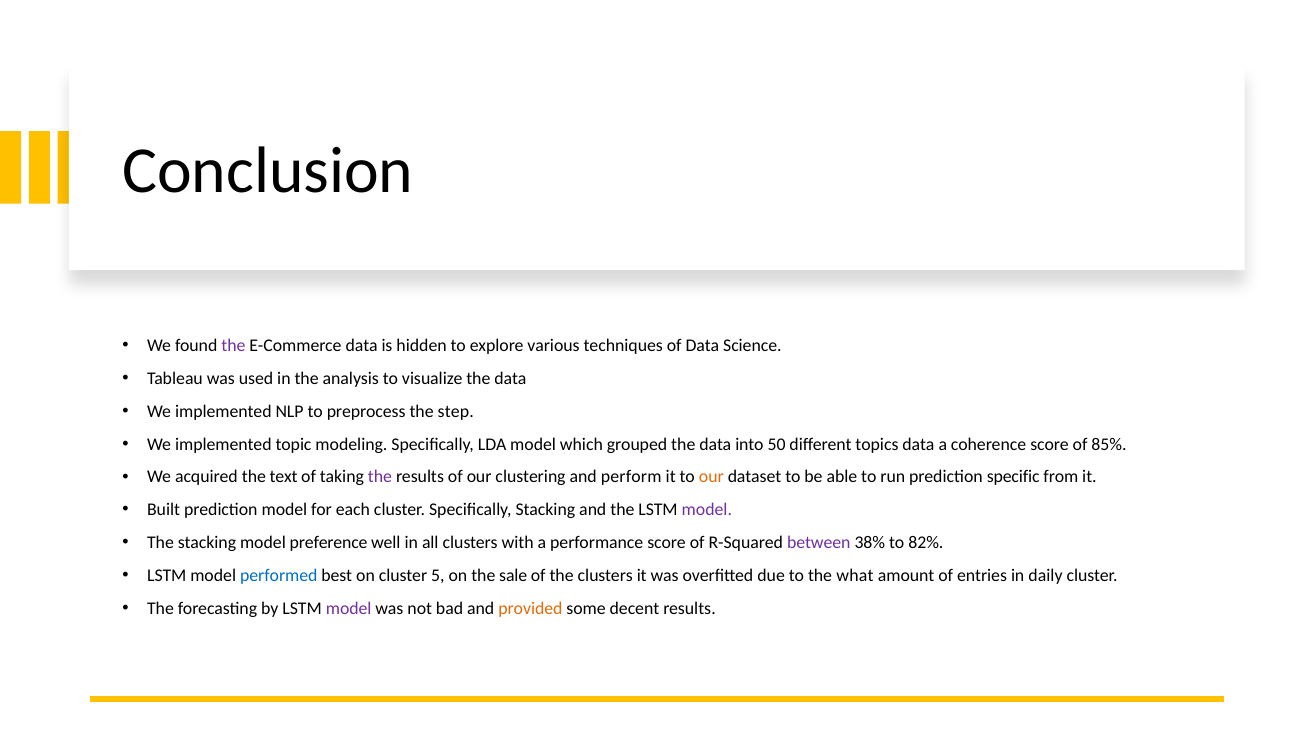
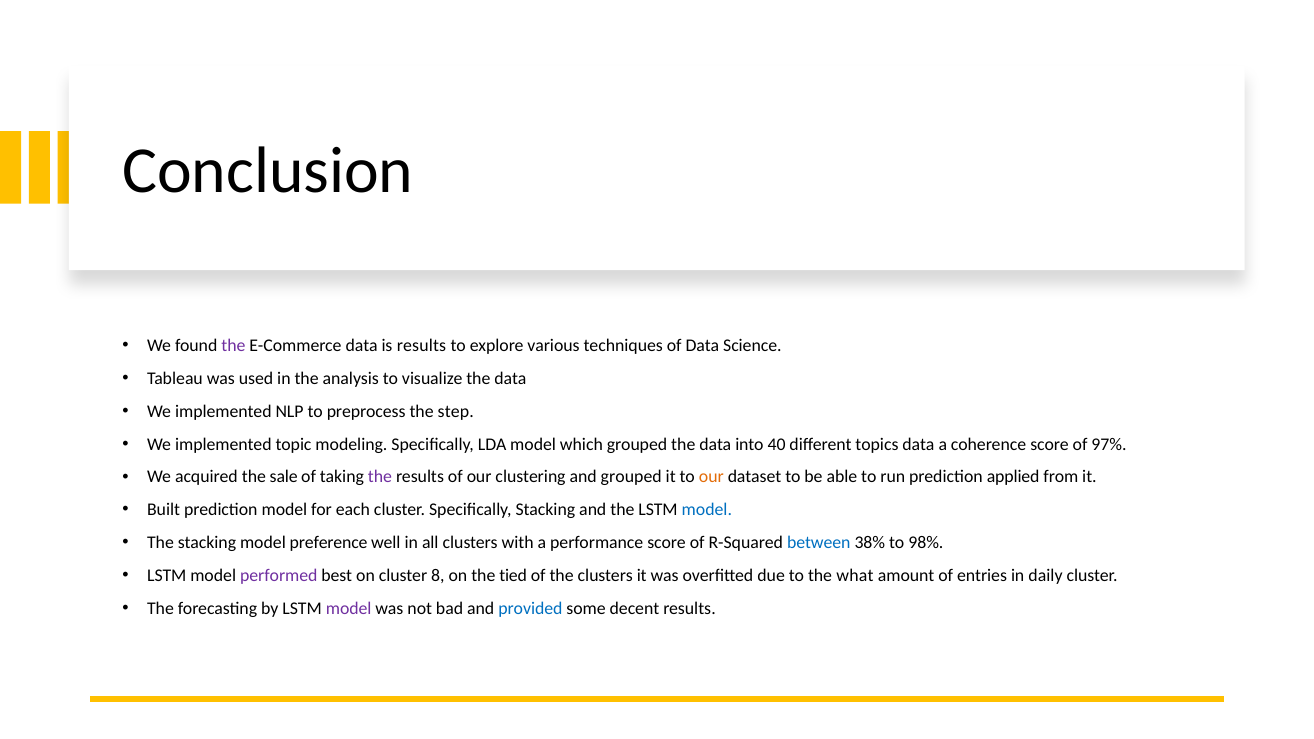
is hidden: hidden -> results (421, 346)
50: 50 -> 40 (777, 444)
85%: 85% -> 97% (1109, 444)
text: text -> sale (284, 477)
and perform: perform -> grouped (631, 477)
specific: specific -> applied (1013, 477)
model colour: purple -> blue (707, 510)
between colour: purple -> blue (819, 543)
82%: 82% -> 98% (926, 543)
performed colour: blue -> purple (279, 576)
5: 5 -> 8 (438, 576)
sale: sale -> tied (513, 576)
provided colour: orange -> blue (530, 608)
